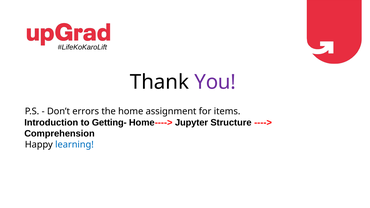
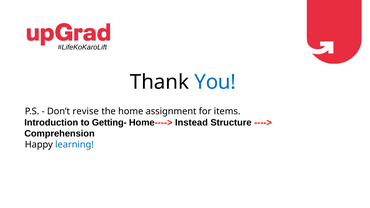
You colour: purple -> blue (215, 82)
errors: errors -> revise (86, 111)
Jupyter: Jupyter -> Instead (191, 123)
